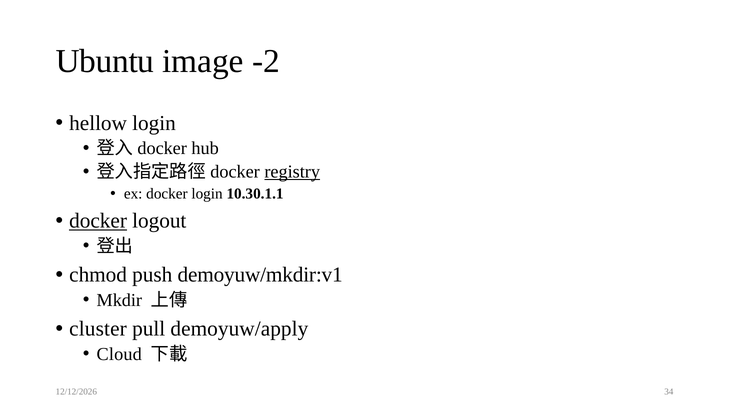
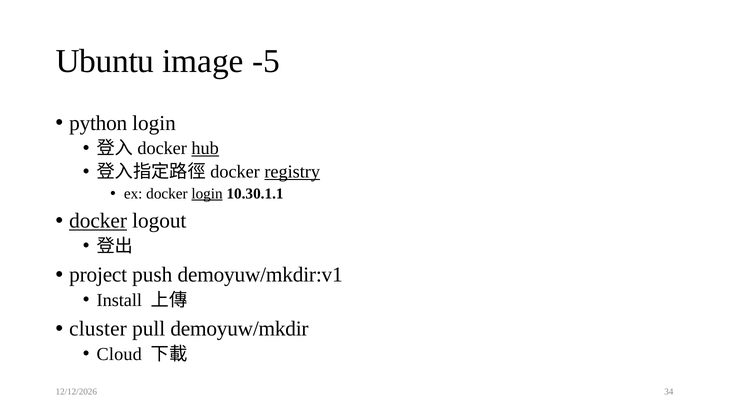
-2: -2 -> -5 (266, 61)
hellow: hellow -> python (98, 123)
hub underline: none -> present (205, 148)
login underline: none -> present (207, 194)
chmod: chmod -> project (98, 275)
Mkdir: Mkdir -> Install (119, 300)
demoyuw/apply: demoyuw/apply -> demoyuw/mkdir (239, 329)
